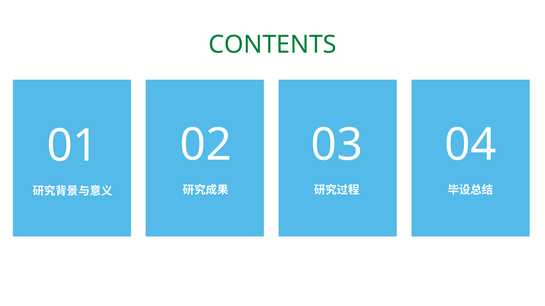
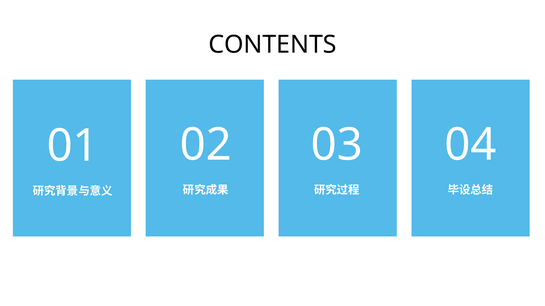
CONTENTS colour: green -> black (272, 45)
